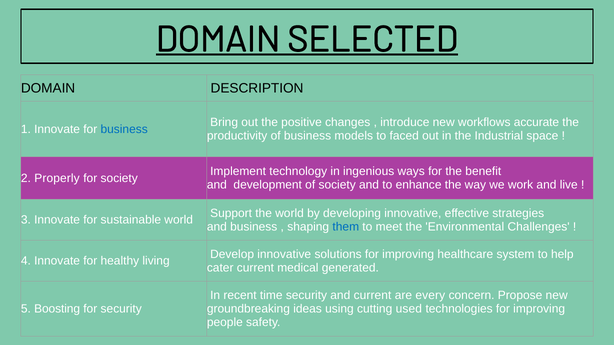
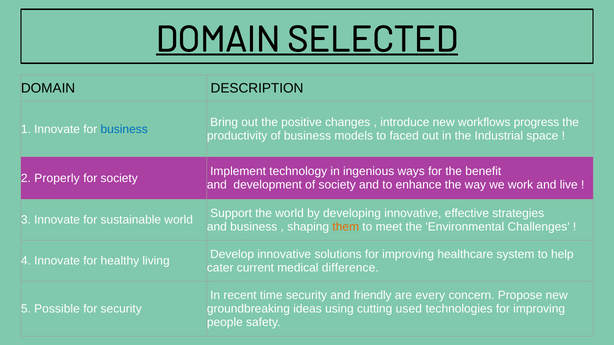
accurate: accurate -> progress (536, 123)
them colour: blue -> orange (346, 227)
generated: generated -> difference (350, 268)
and current: current -> friendly (373, 296)
Boosting: Boosting -> Possible (57, 309)
